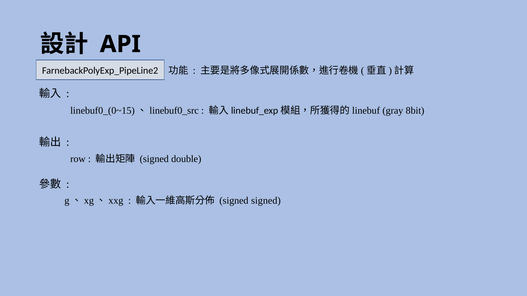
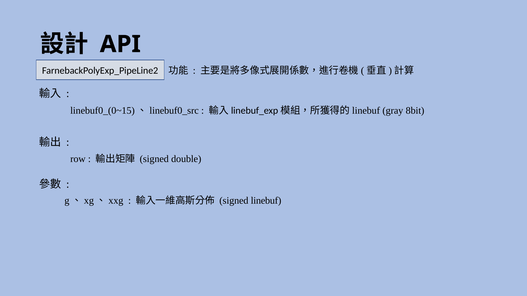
signed signed: signed -> linebuf (266, 201)
